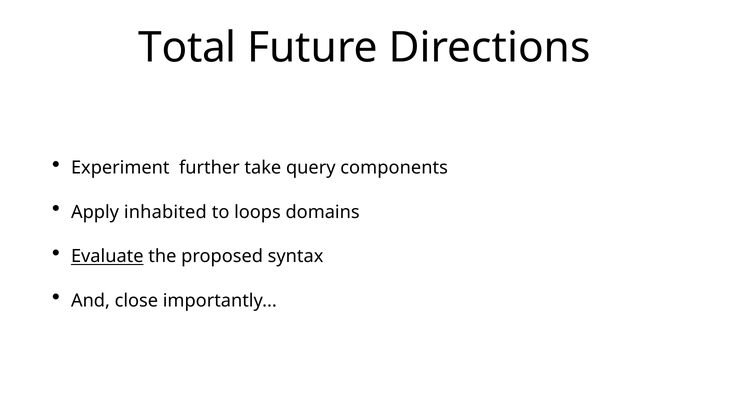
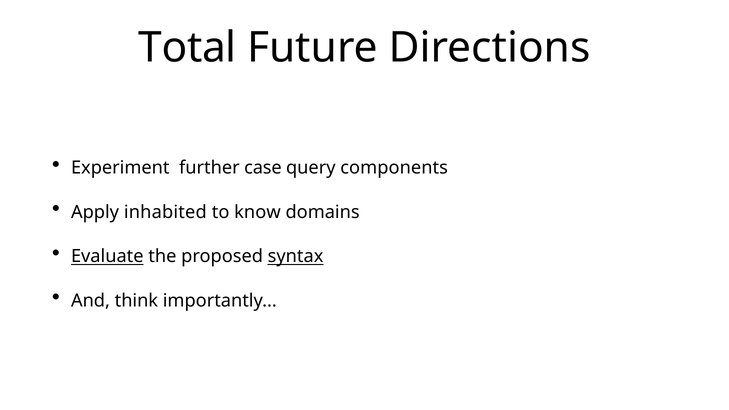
take: take -> case (263, 168)
loops: loops -> know (257, 212)
syntax underline: none -> present (296, 257)
close: close -> think (136, 301)
